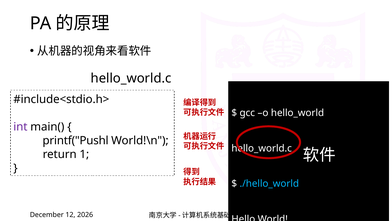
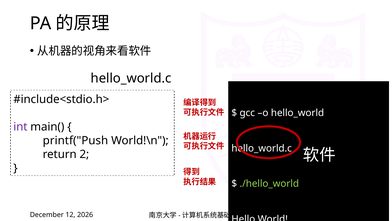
printf("Pushl: printf("Pushl -> printf("Push (75, 140)
1: 1 -> 2 (84, 154)
./hello_world colour: light blue -> light green (269, 183)
